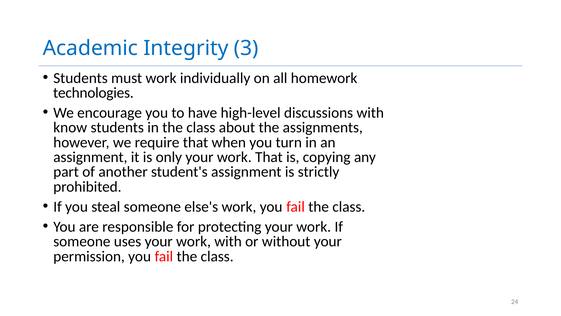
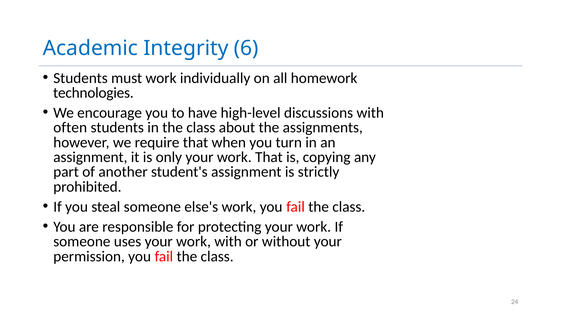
3: 3 -> 6 (246, 48)
know: know -> often (70, 127)
